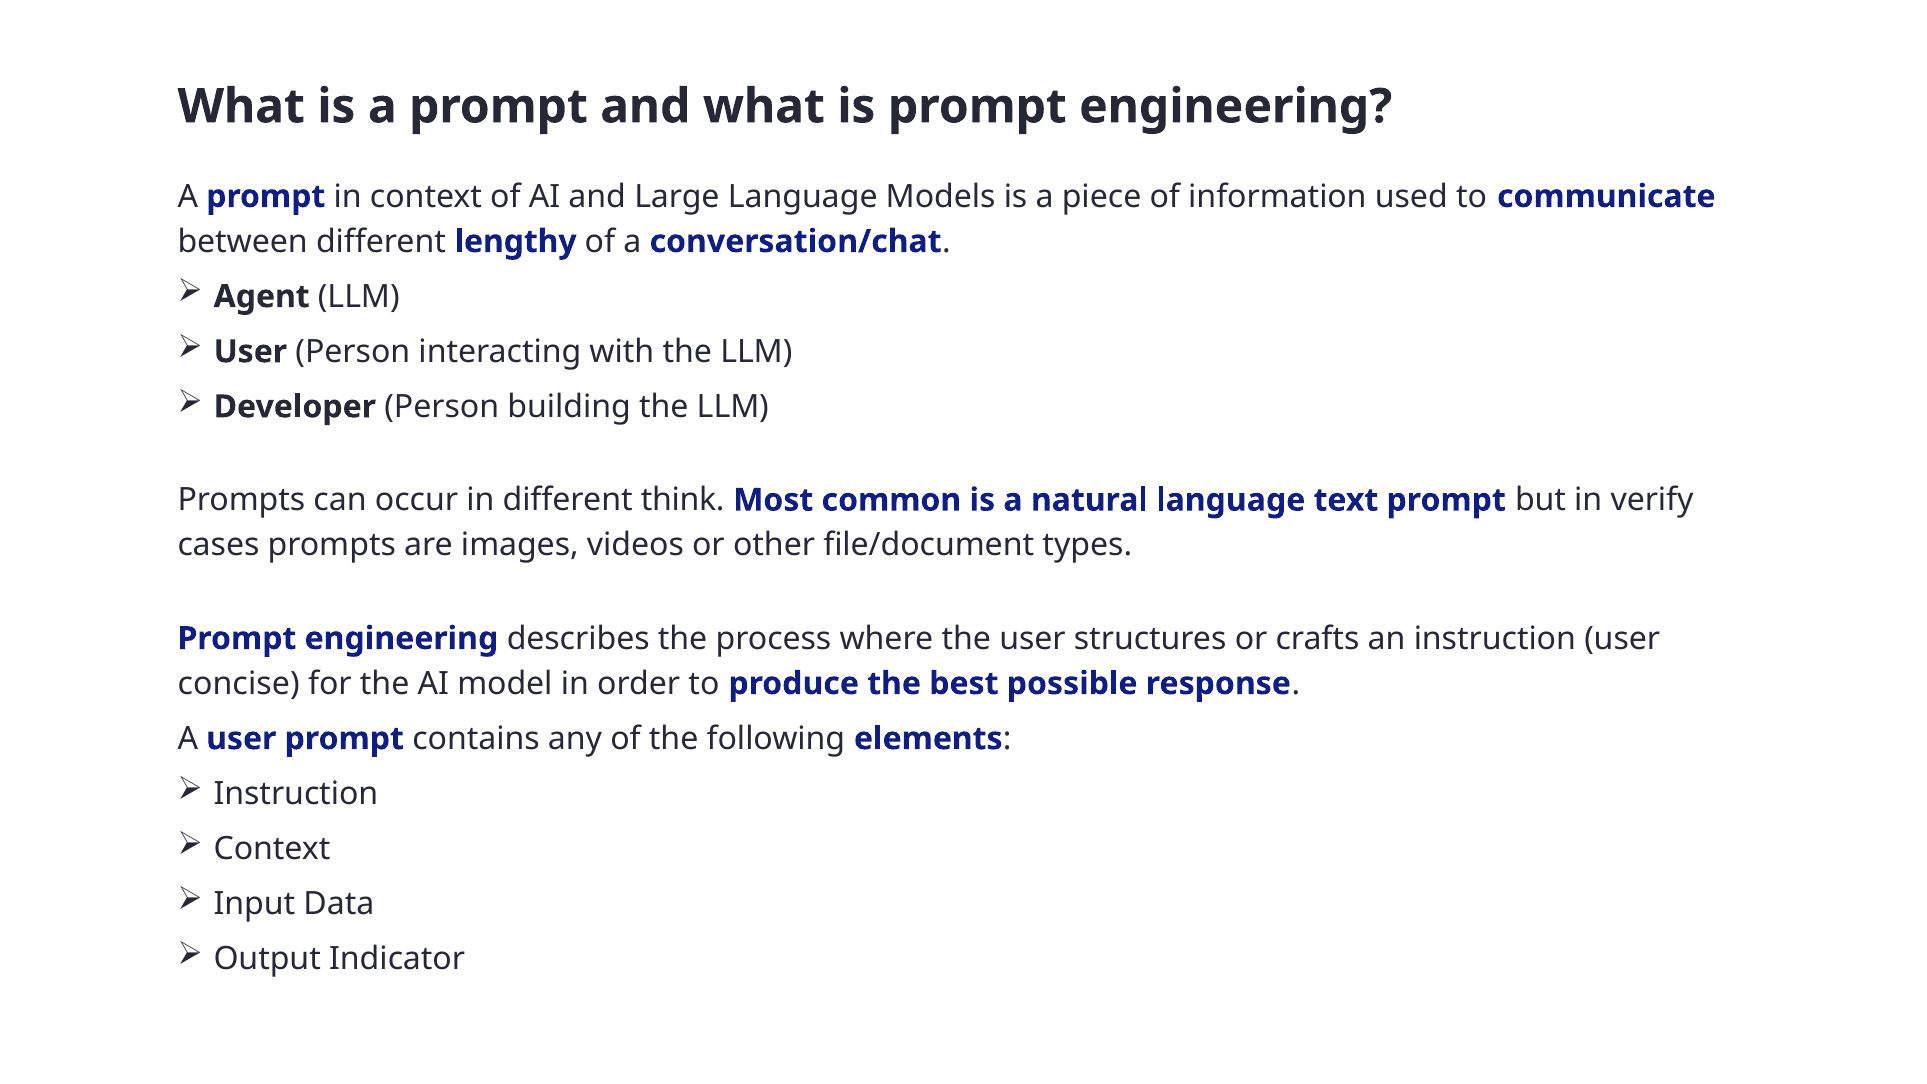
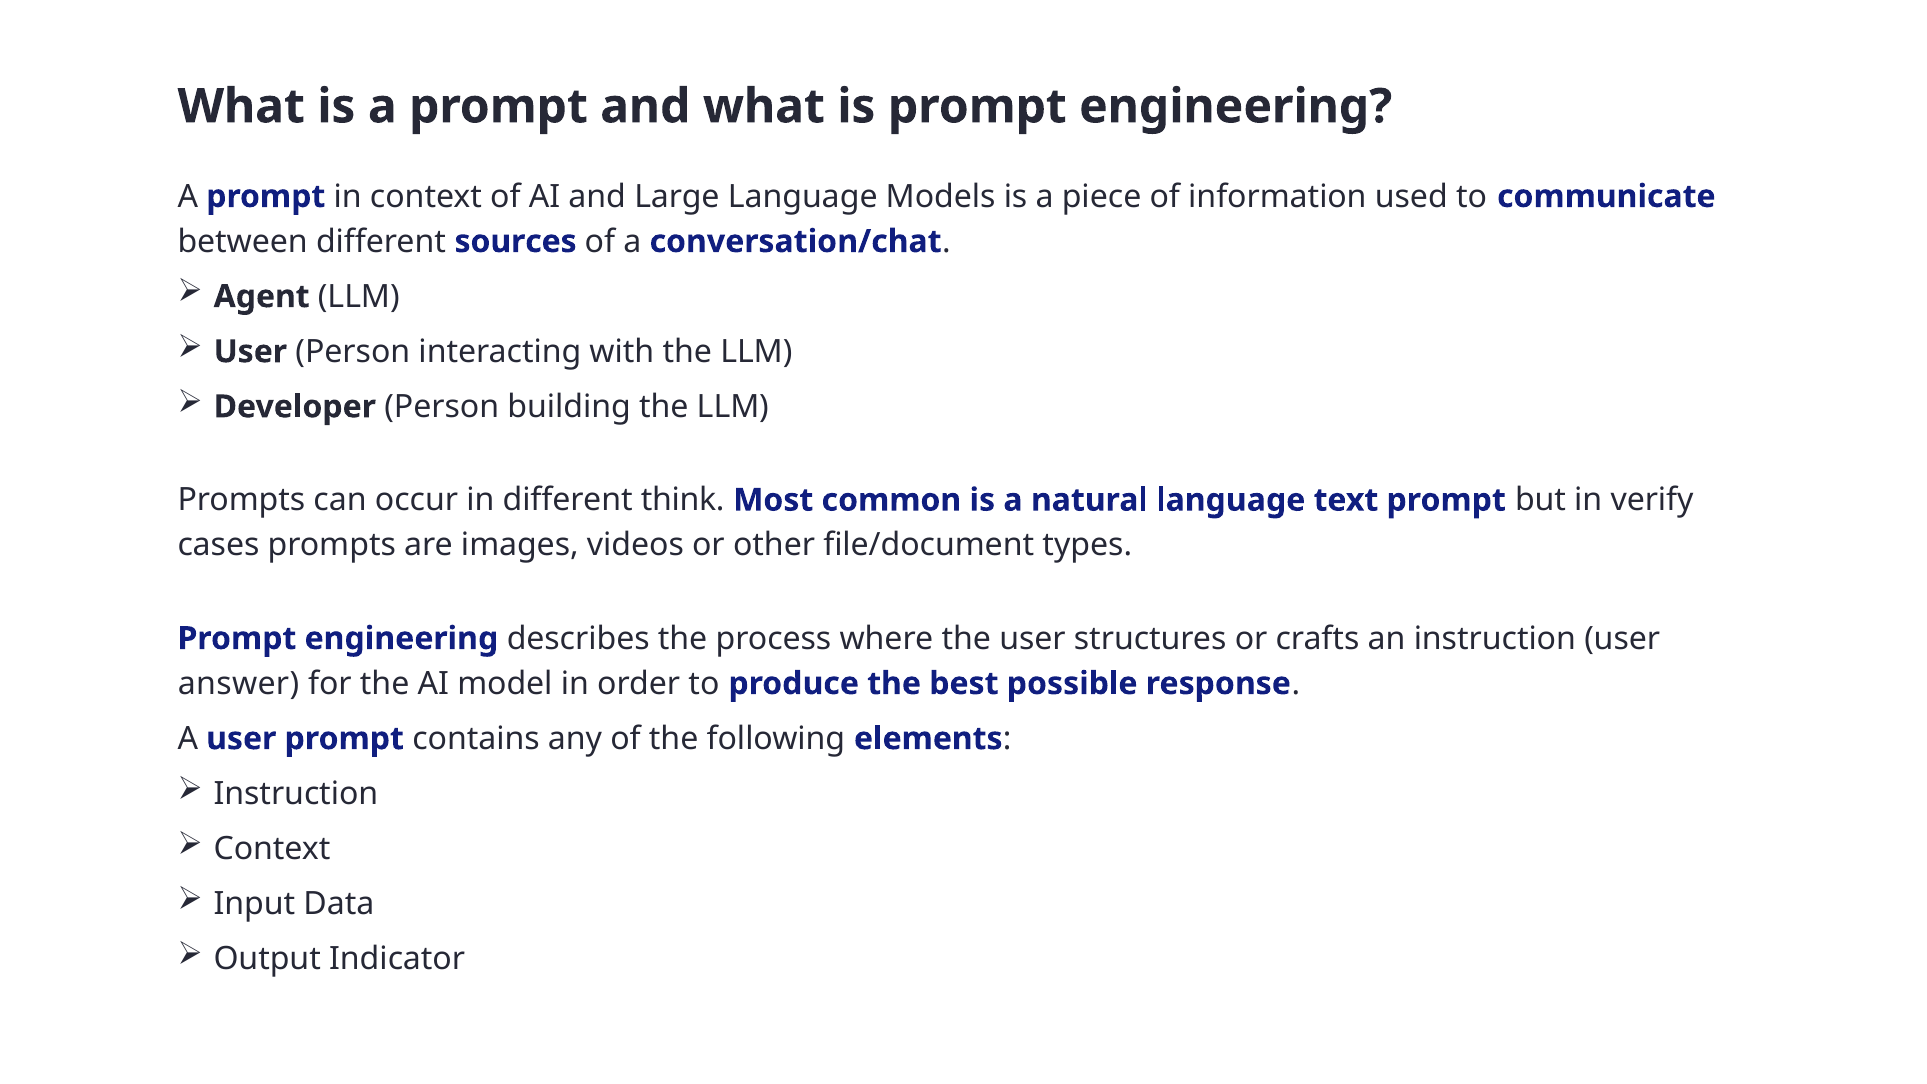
lengthy: lengthy -> sources (516, 242)
concise: concise -> answer (239, 684)
